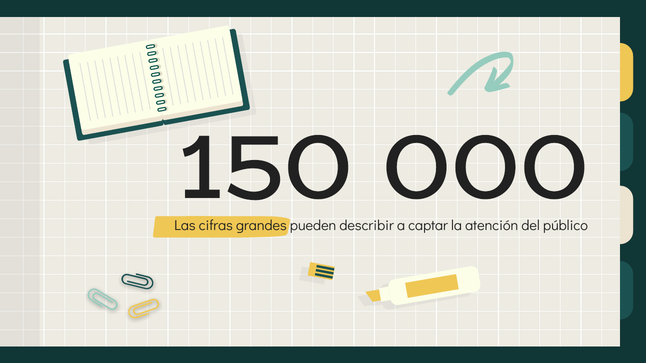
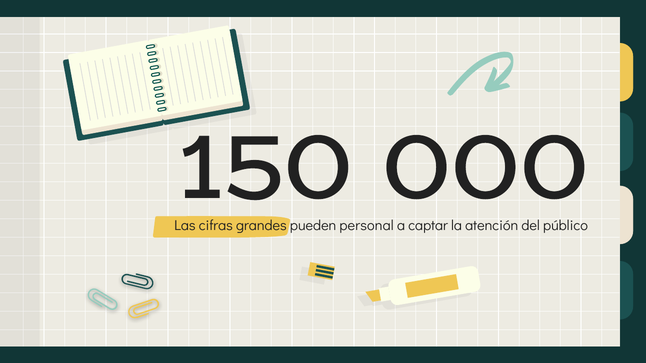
describir: describir -> personal (367, 226)
